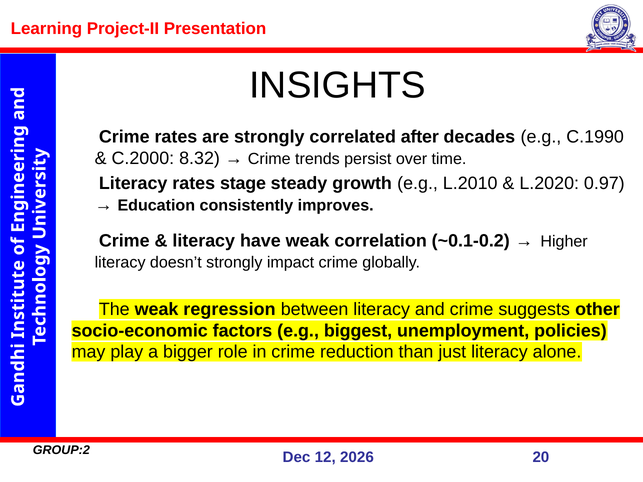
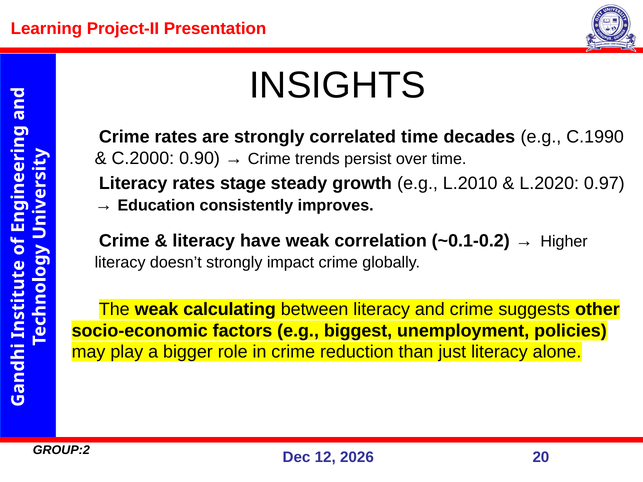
correlated after: after -> time (420, 137)
8.32: 8.32 -> 0.90 (200, 159)
regression: regression -> calculating (230, 309)
